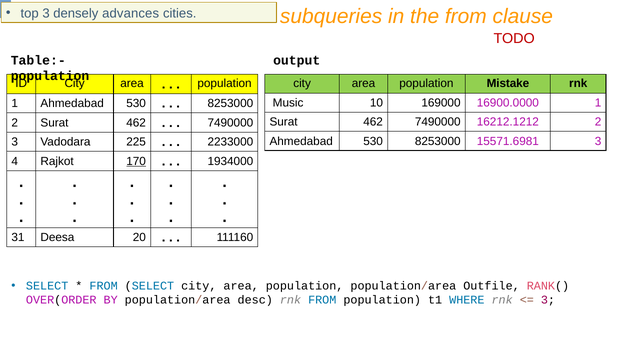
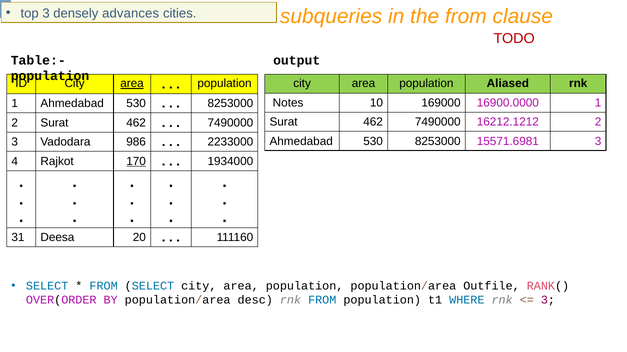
area underline: none -> present (132, 84)
Mistake: Mistake -> Aliased (508, 84)
Music: Music -> Notes (288, 103)
225: 225 -> 986 (136, 142)
